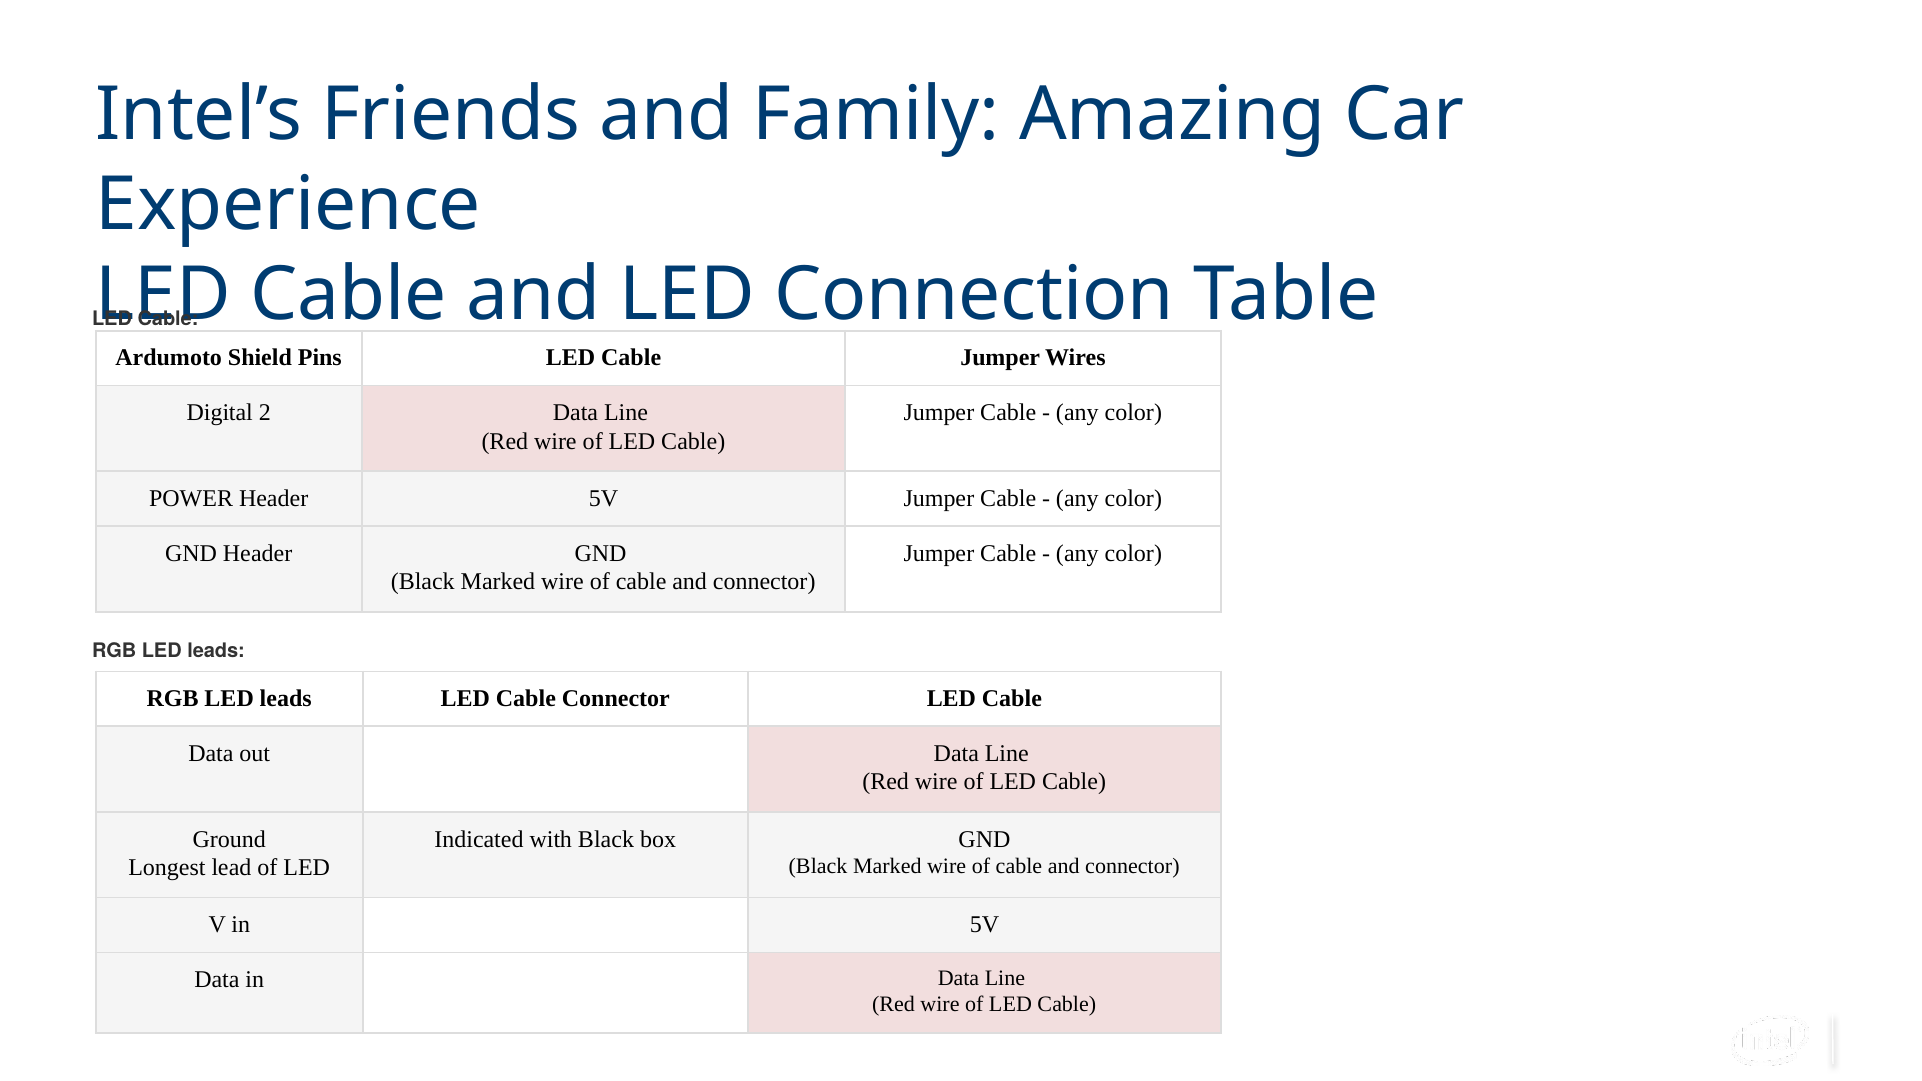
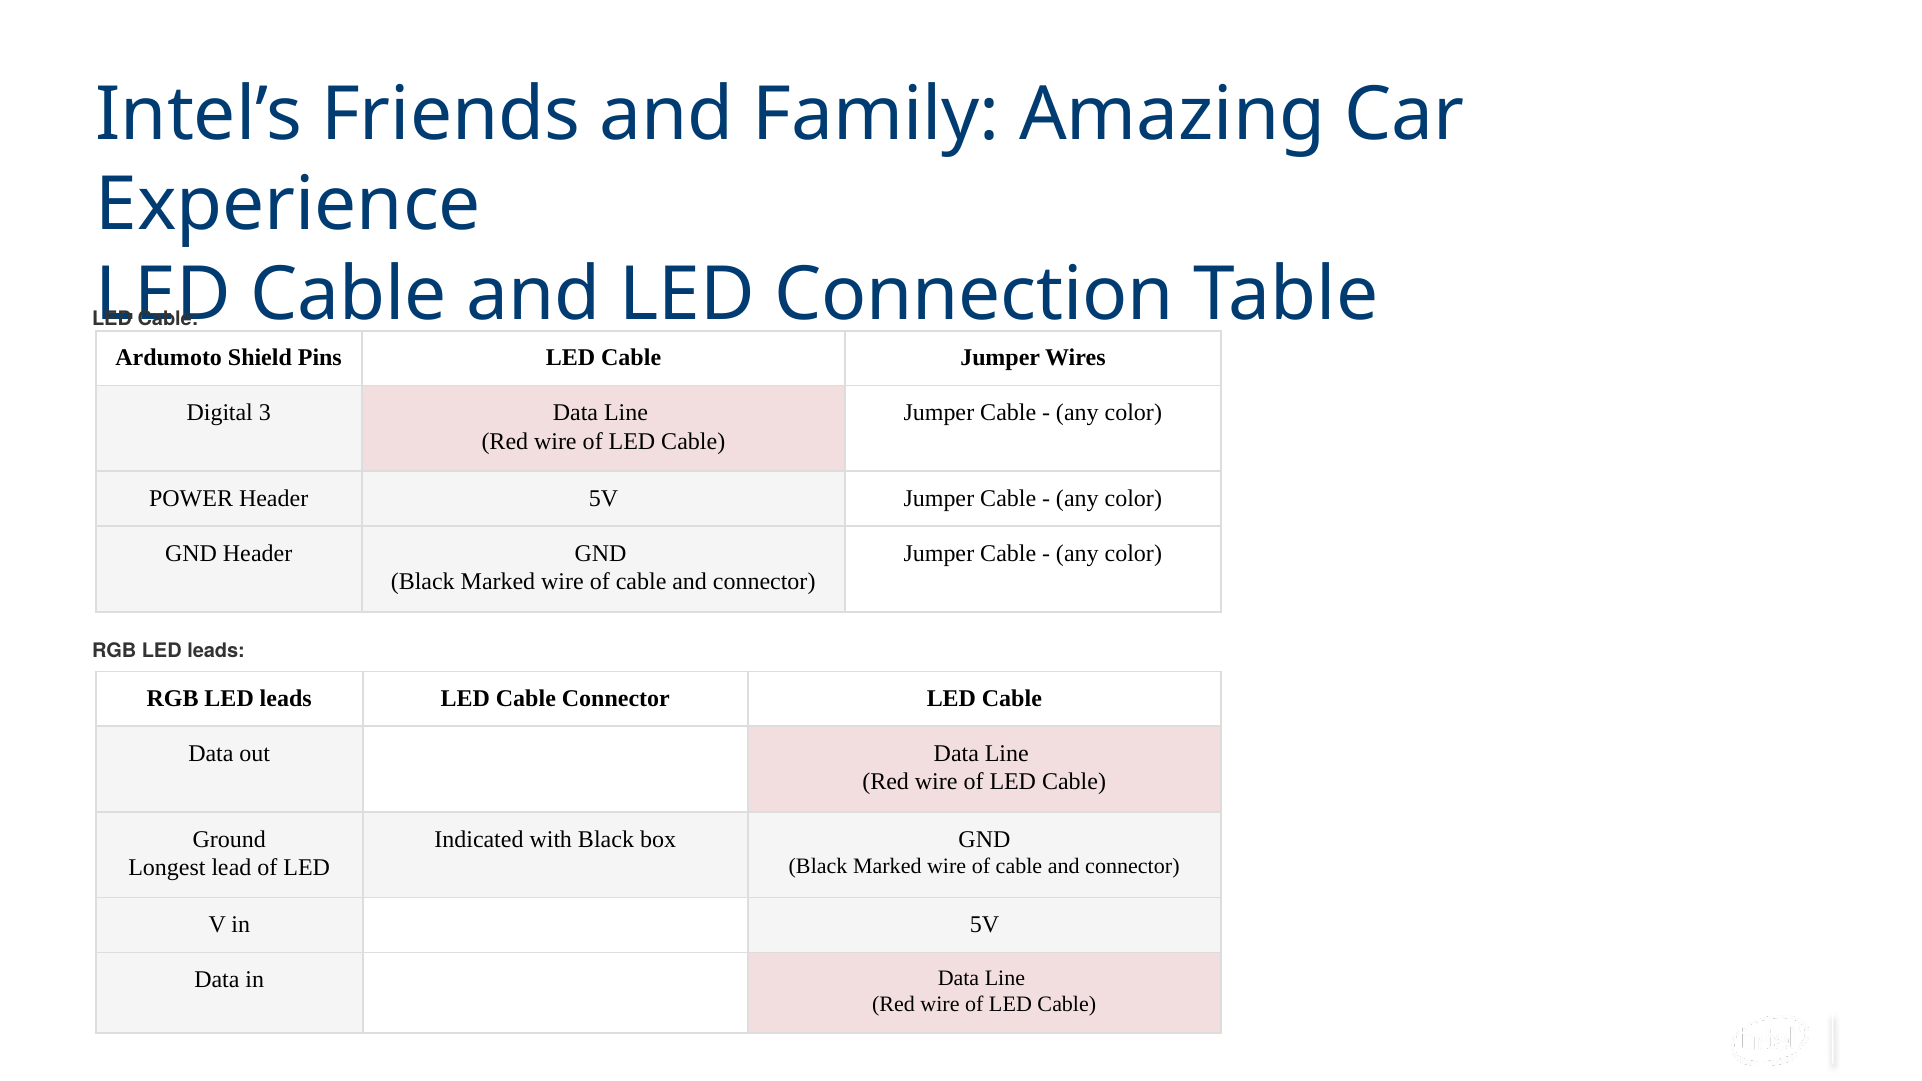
2: 2 -> 3 (265, 413)
